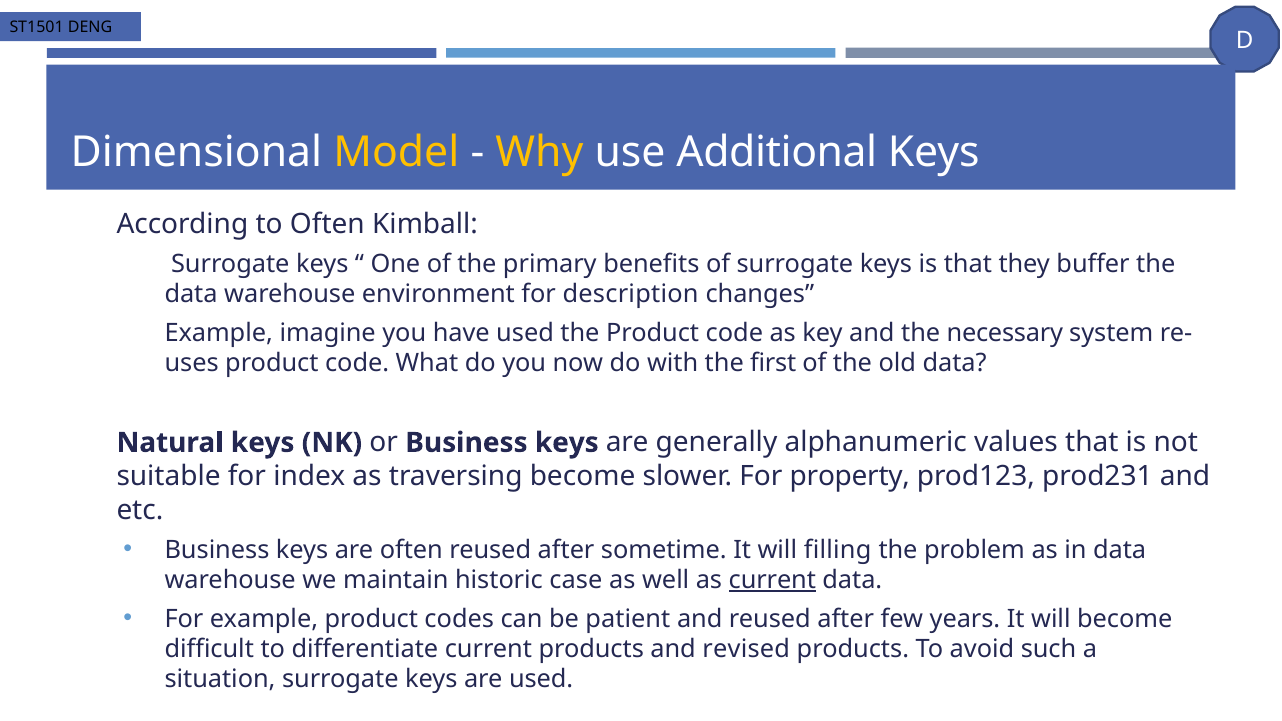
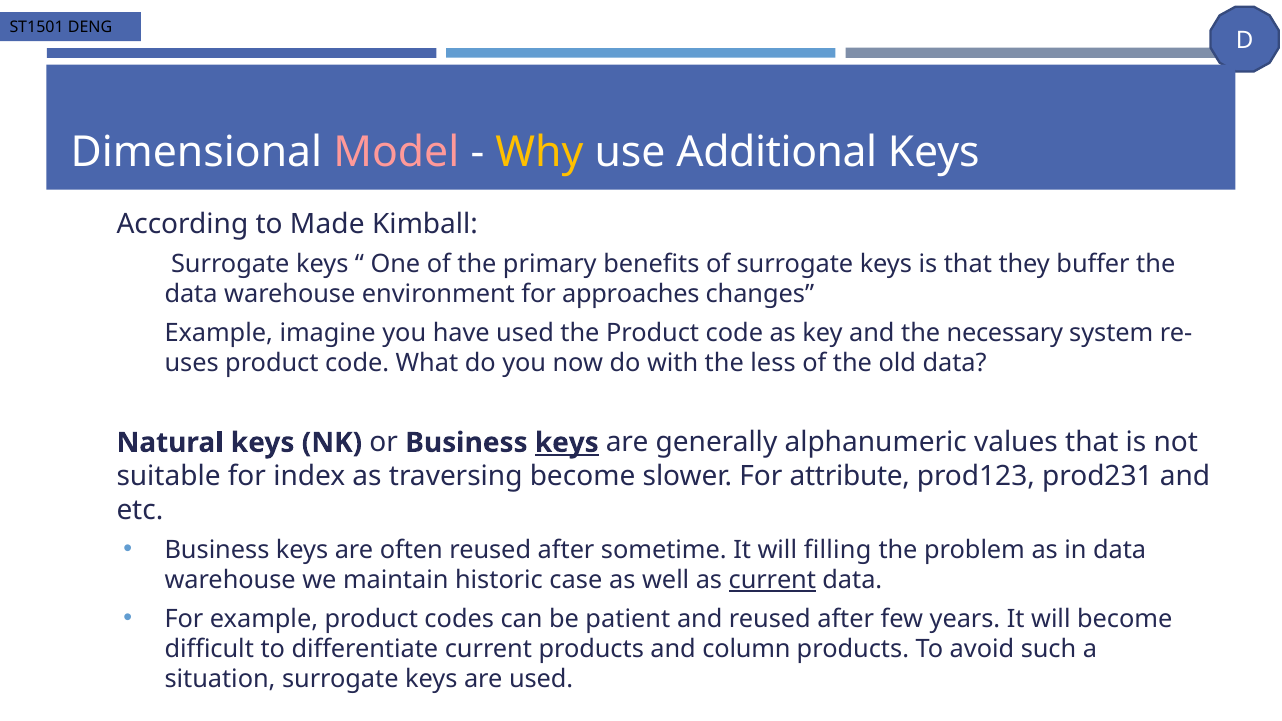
Model colour: yellow -> pink (396, 153)
to Often: Often -> Made (327, 224)
description: description -> approaches (631, 295)
first: first -> less (773, 363)
keys underline: none -> present (567, 443)
property: property -> attribute (850, 476)
revised: revised -> column (746, 649)
